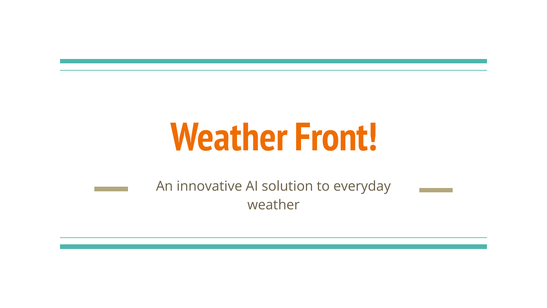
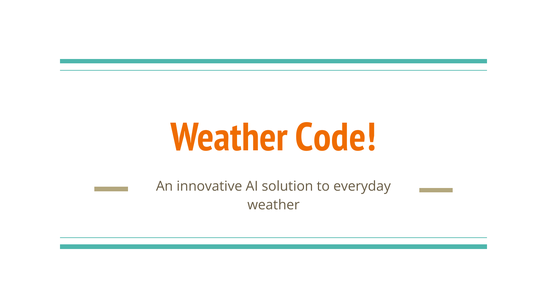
Front: Front -> Code (336, 137)
